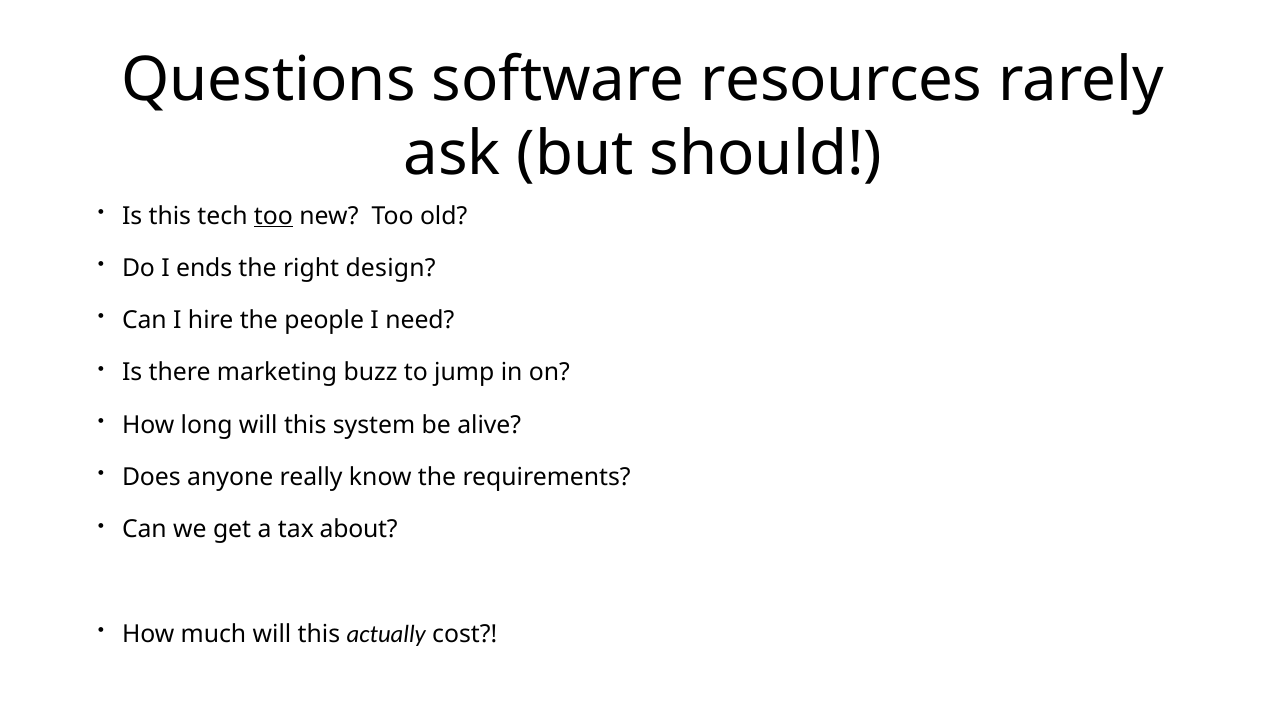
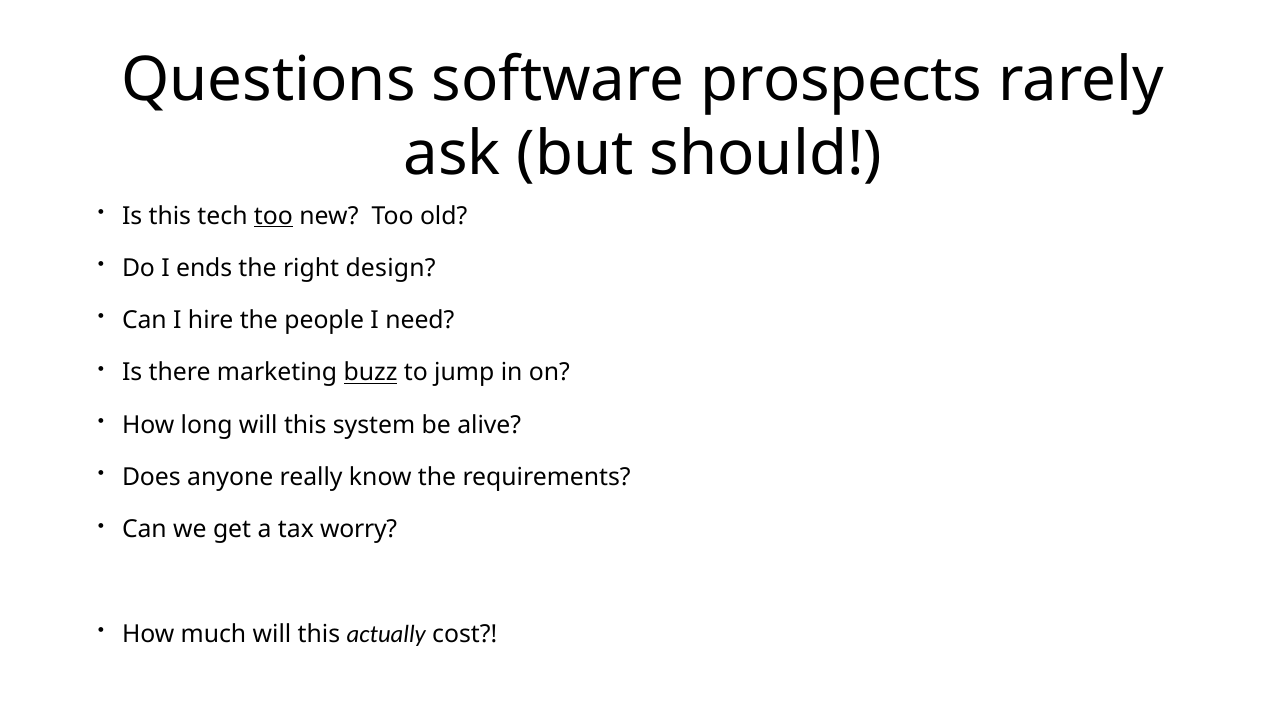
resources: resources -> prospects (842, 80)
buzz underline: none -> present (371, 373)
about: about -> worry (359, 530)
